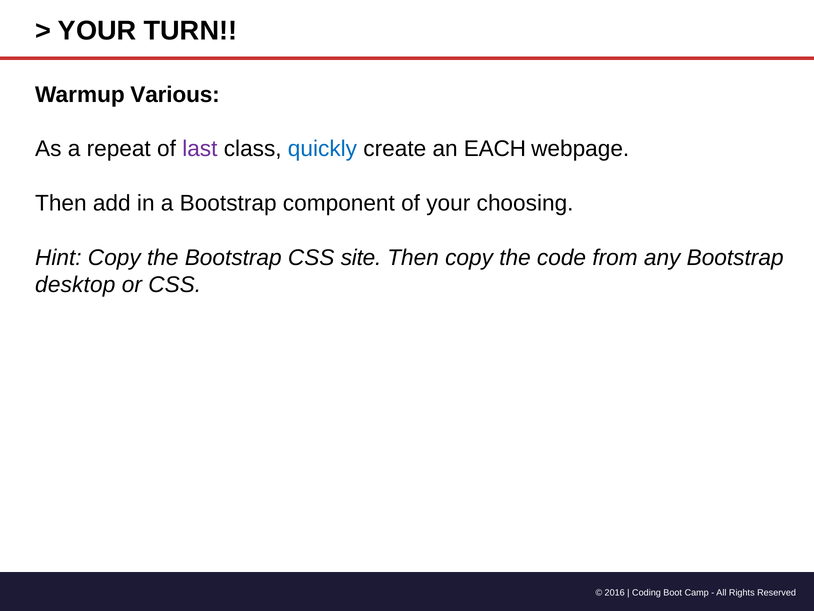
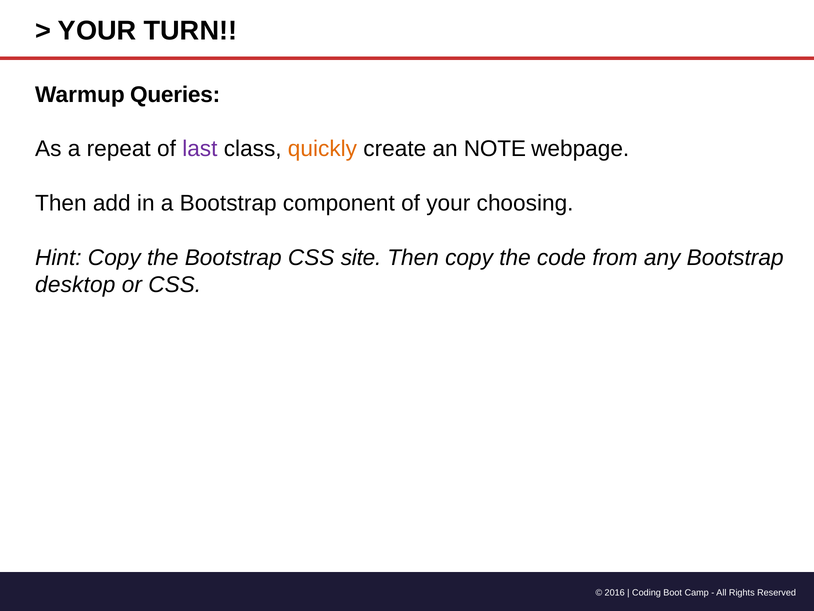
Various: Various -> Queries (175, 95)
quickly colour: blue -> orange (322, 149)
EACH: EACH -> NOTE (495, 149)
